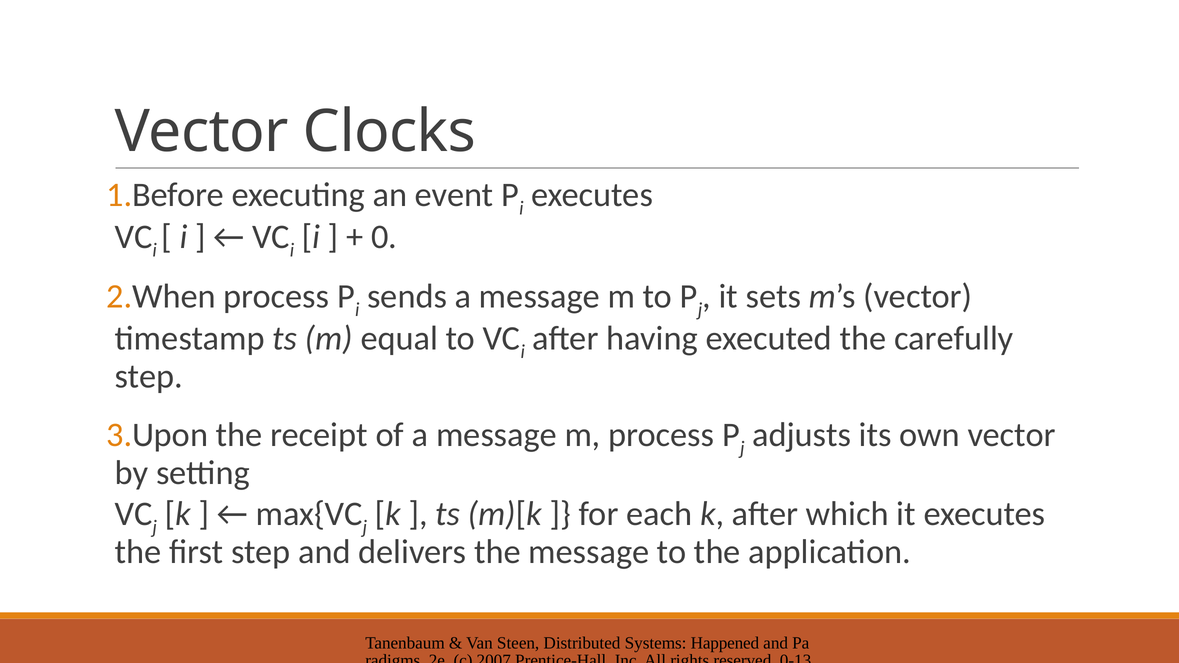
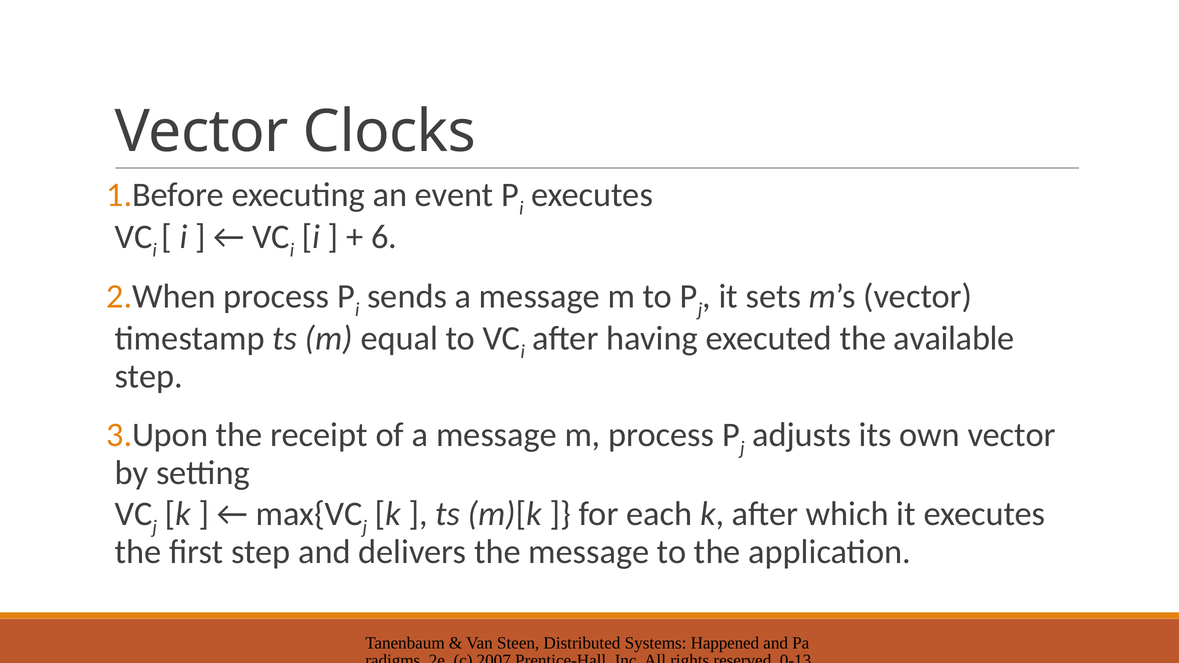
0: 0 -> 6 (384, 237)
carefully: carefully -> available (954, 338)
